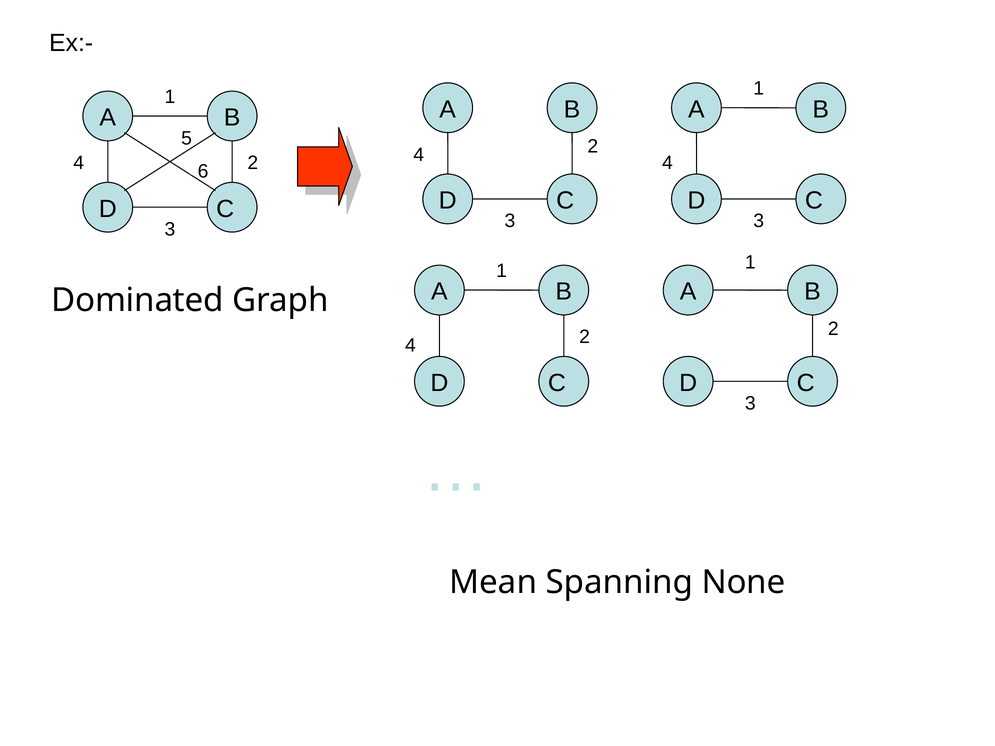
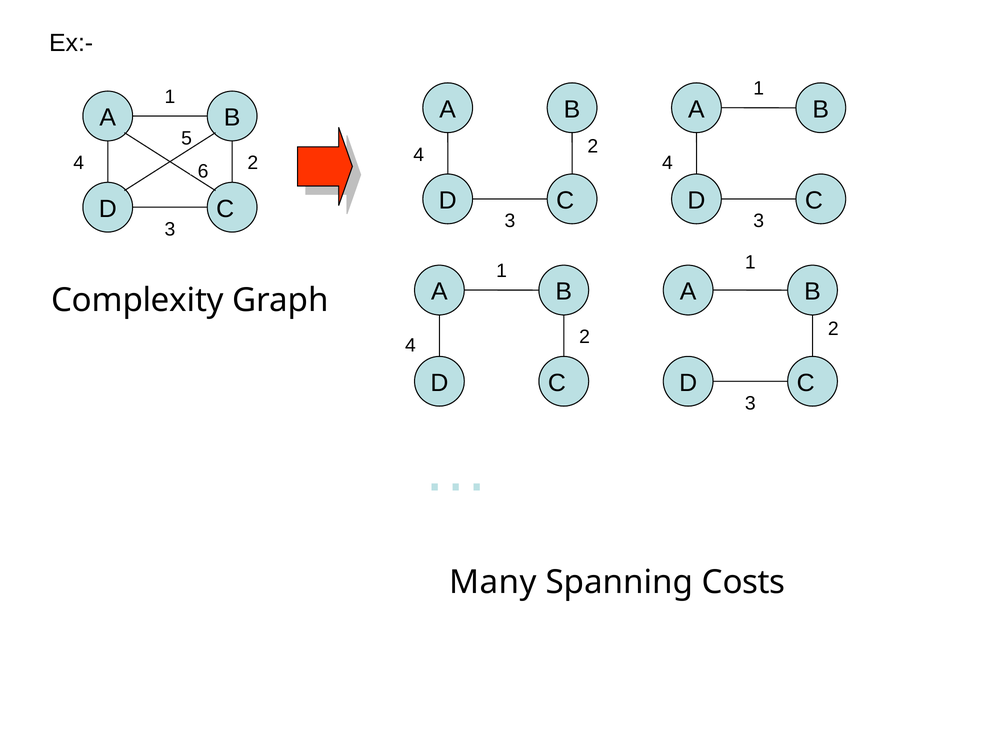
Dominated: Dominated -> Complexity (137, 301)
Mean: Mean -> Many (493, 583)
None: None -> Costs (744, 583)
